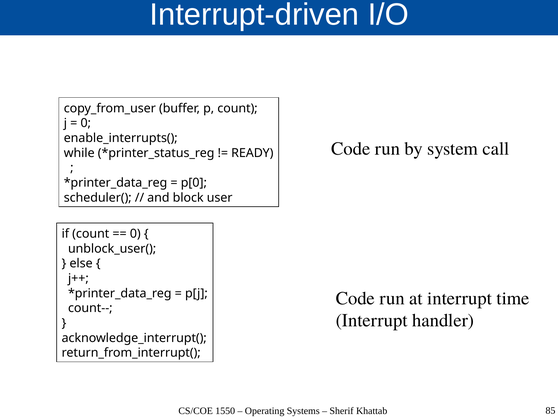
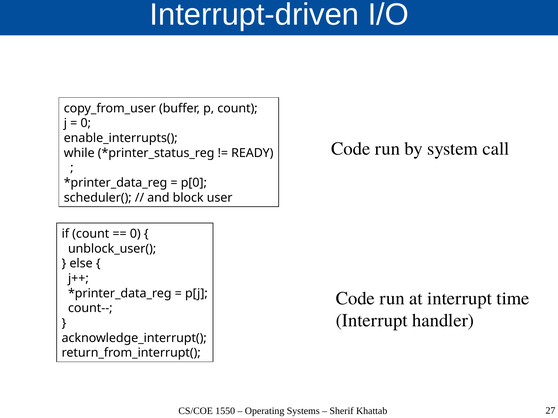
85: 85 -> 27 (550, 411)
